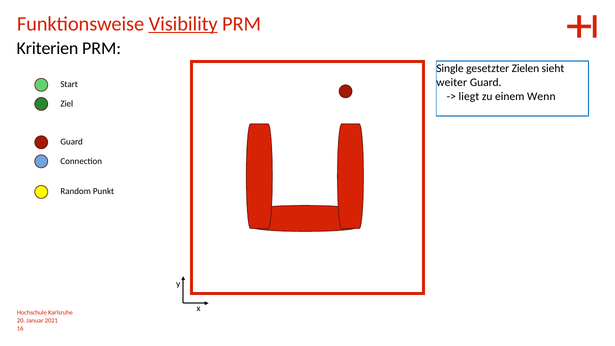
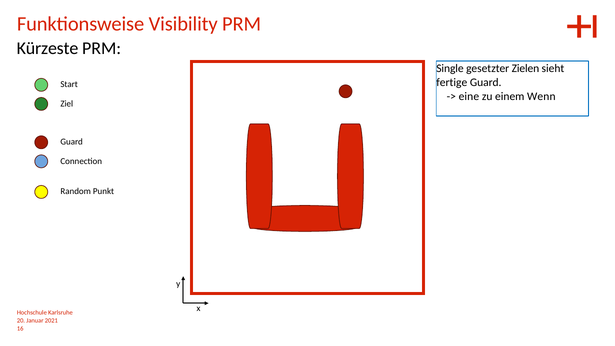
Visibility underline: present -> none (183, 24)
Kriterien: Kriterien -> Kürzeste (47, 48)
weiter: weiter -> fertige (452, 82)
liegt: liegt -> eine (469, 96)
